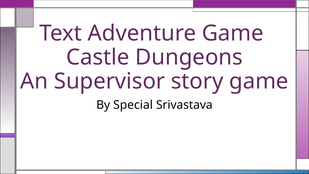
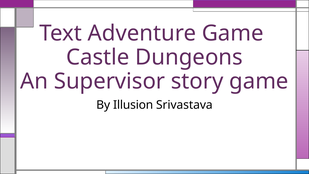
Special: Special -> Illusion (133, 105)
